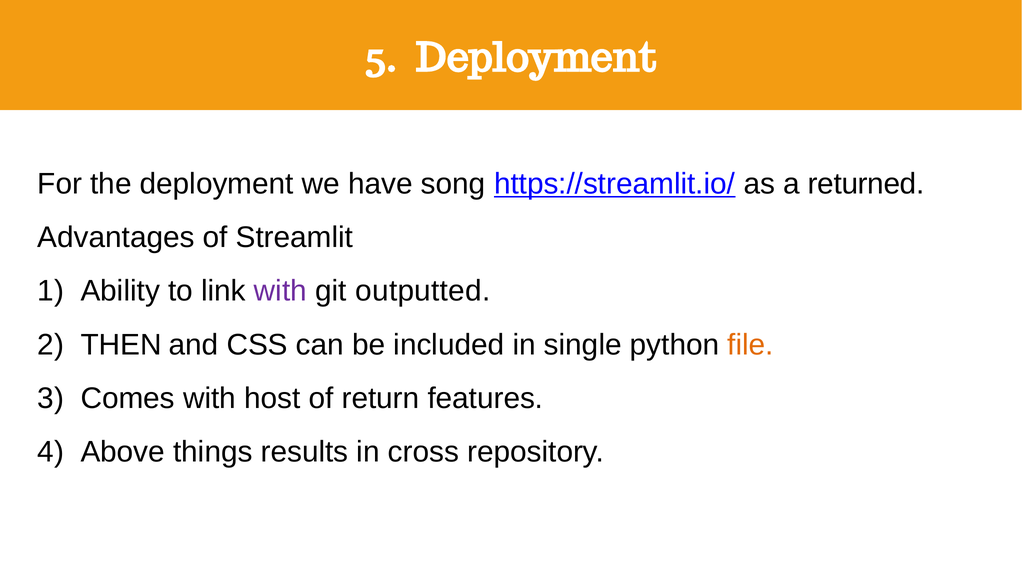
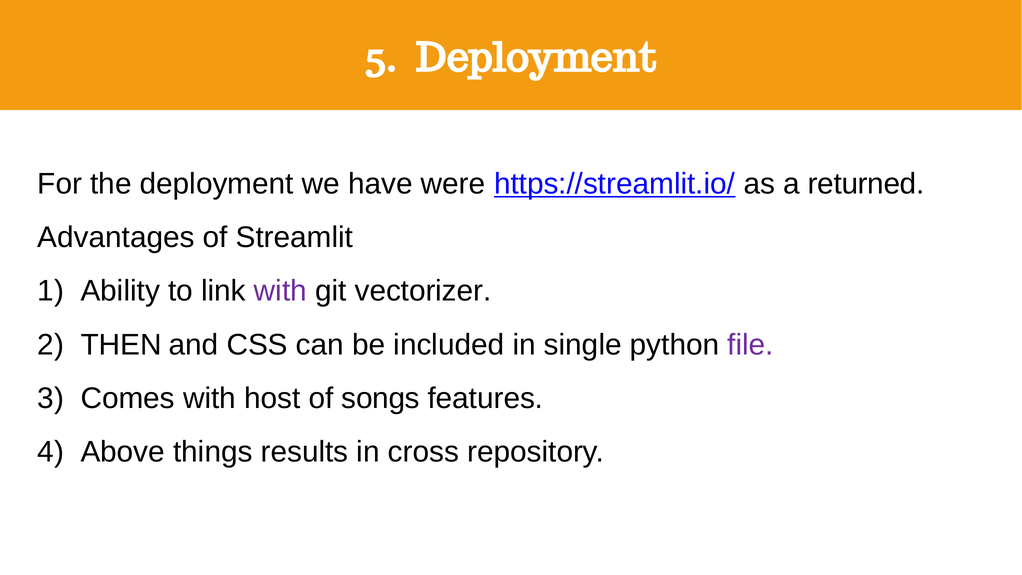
song: song -> were (453, 184)
outputted: outputted -> vectorizer (423, 291)
file colour: orange -> purple (751, 345)
return: return -> songs (381, 398)
